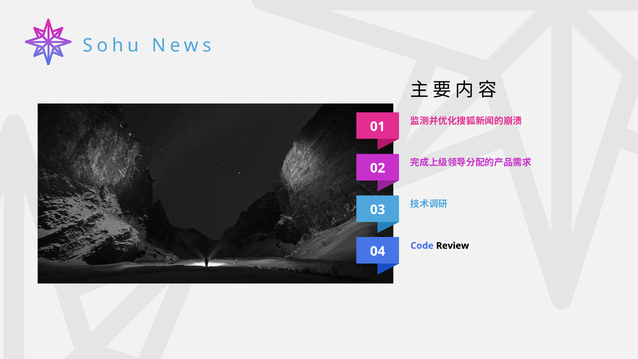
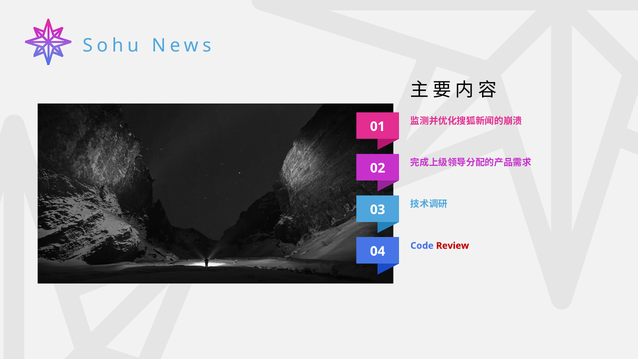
Review colour: black -> red (453, 246)
